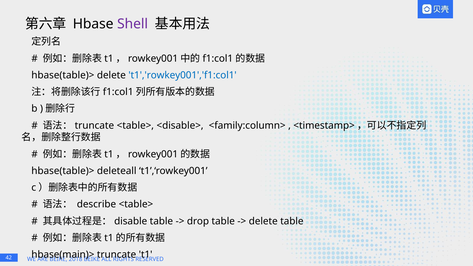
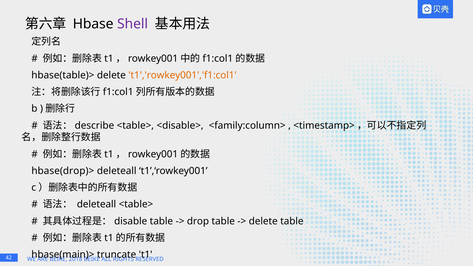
t1','rowkey001','f1:col1 colour: blue -> orange (183, 75)
truncate: truncate -> describe (94, 126)
hbase(table)>: hbase(table)> -> hbase(drop)> (63, 171)
describe: describe -> deleteall (96, 204)
